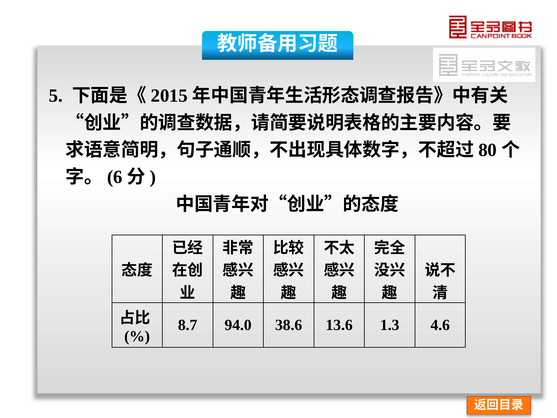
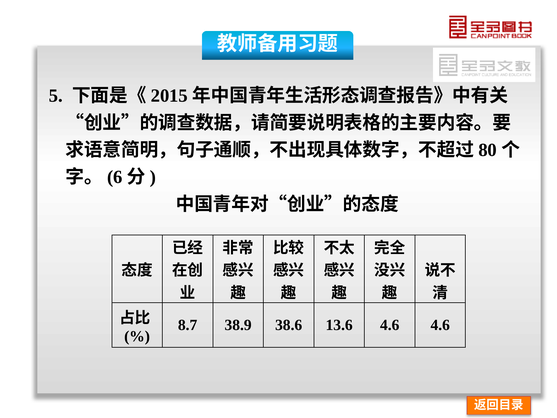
94.0: 94.0 -> 38.9 (238, 325)
13.6 1.3: 1.3 -> 4.6 (390, 325)
